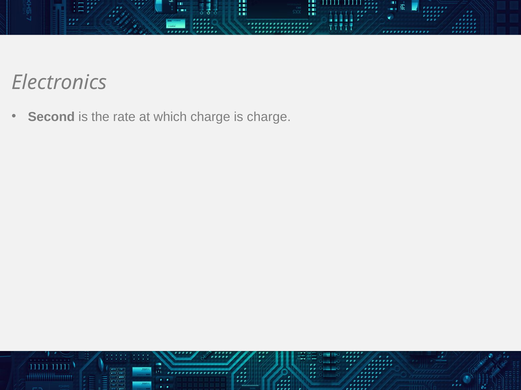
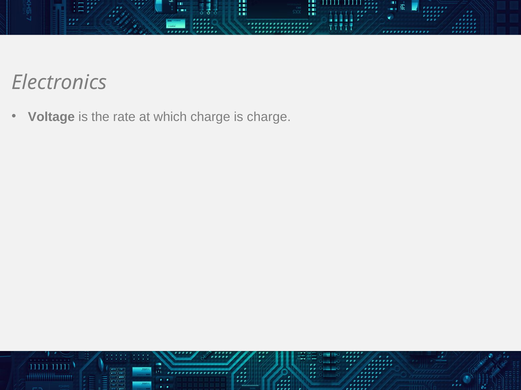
Second: Second -> Voltage (51, 117)
